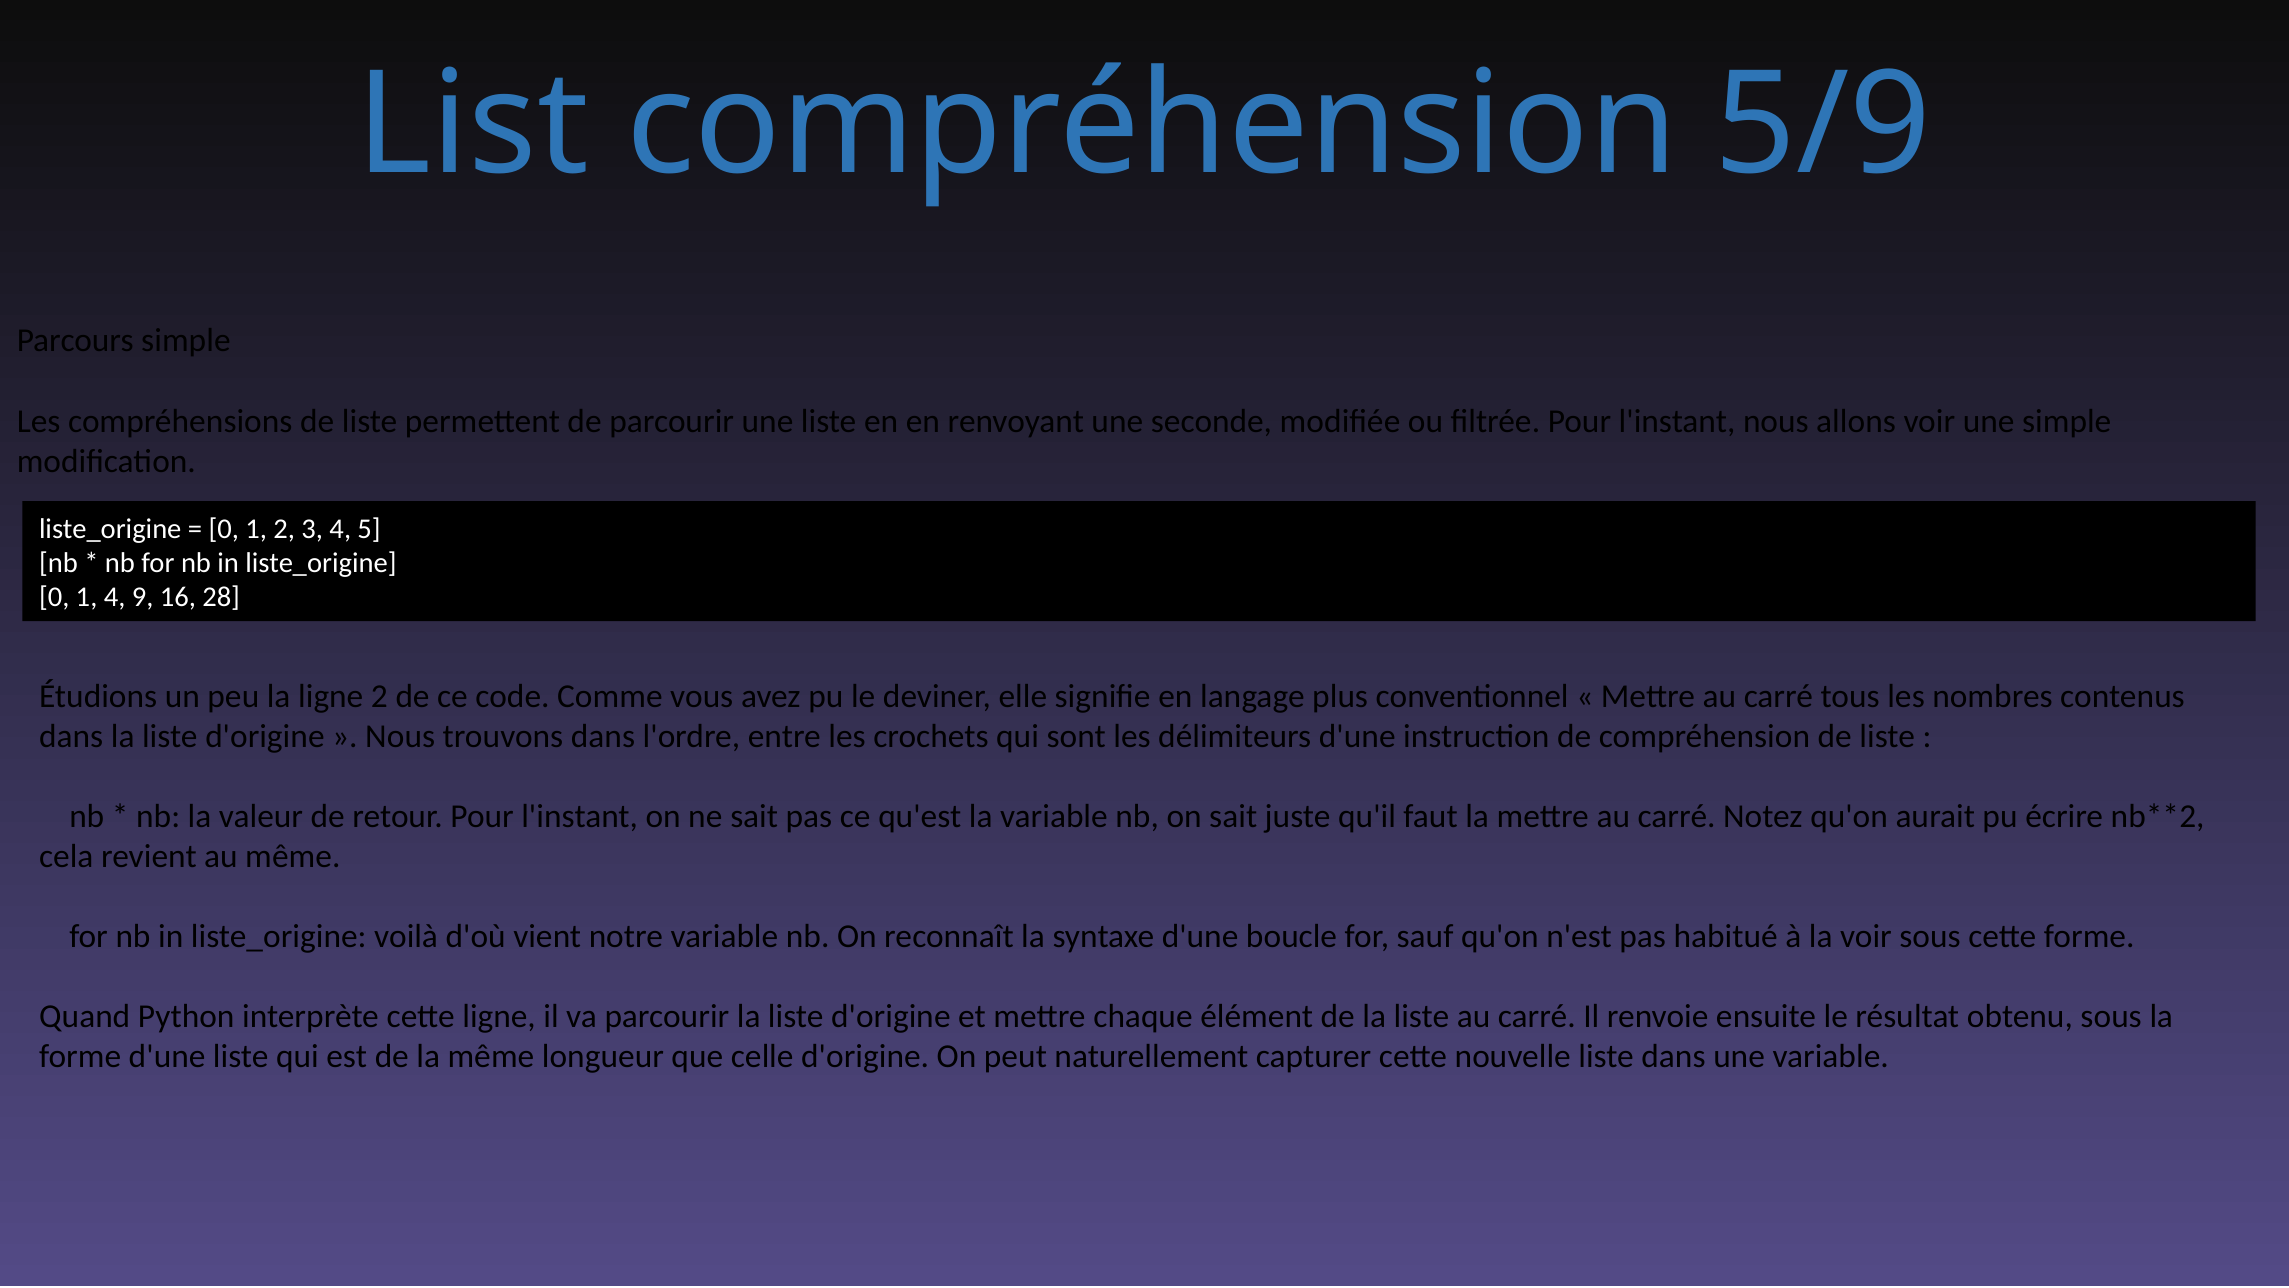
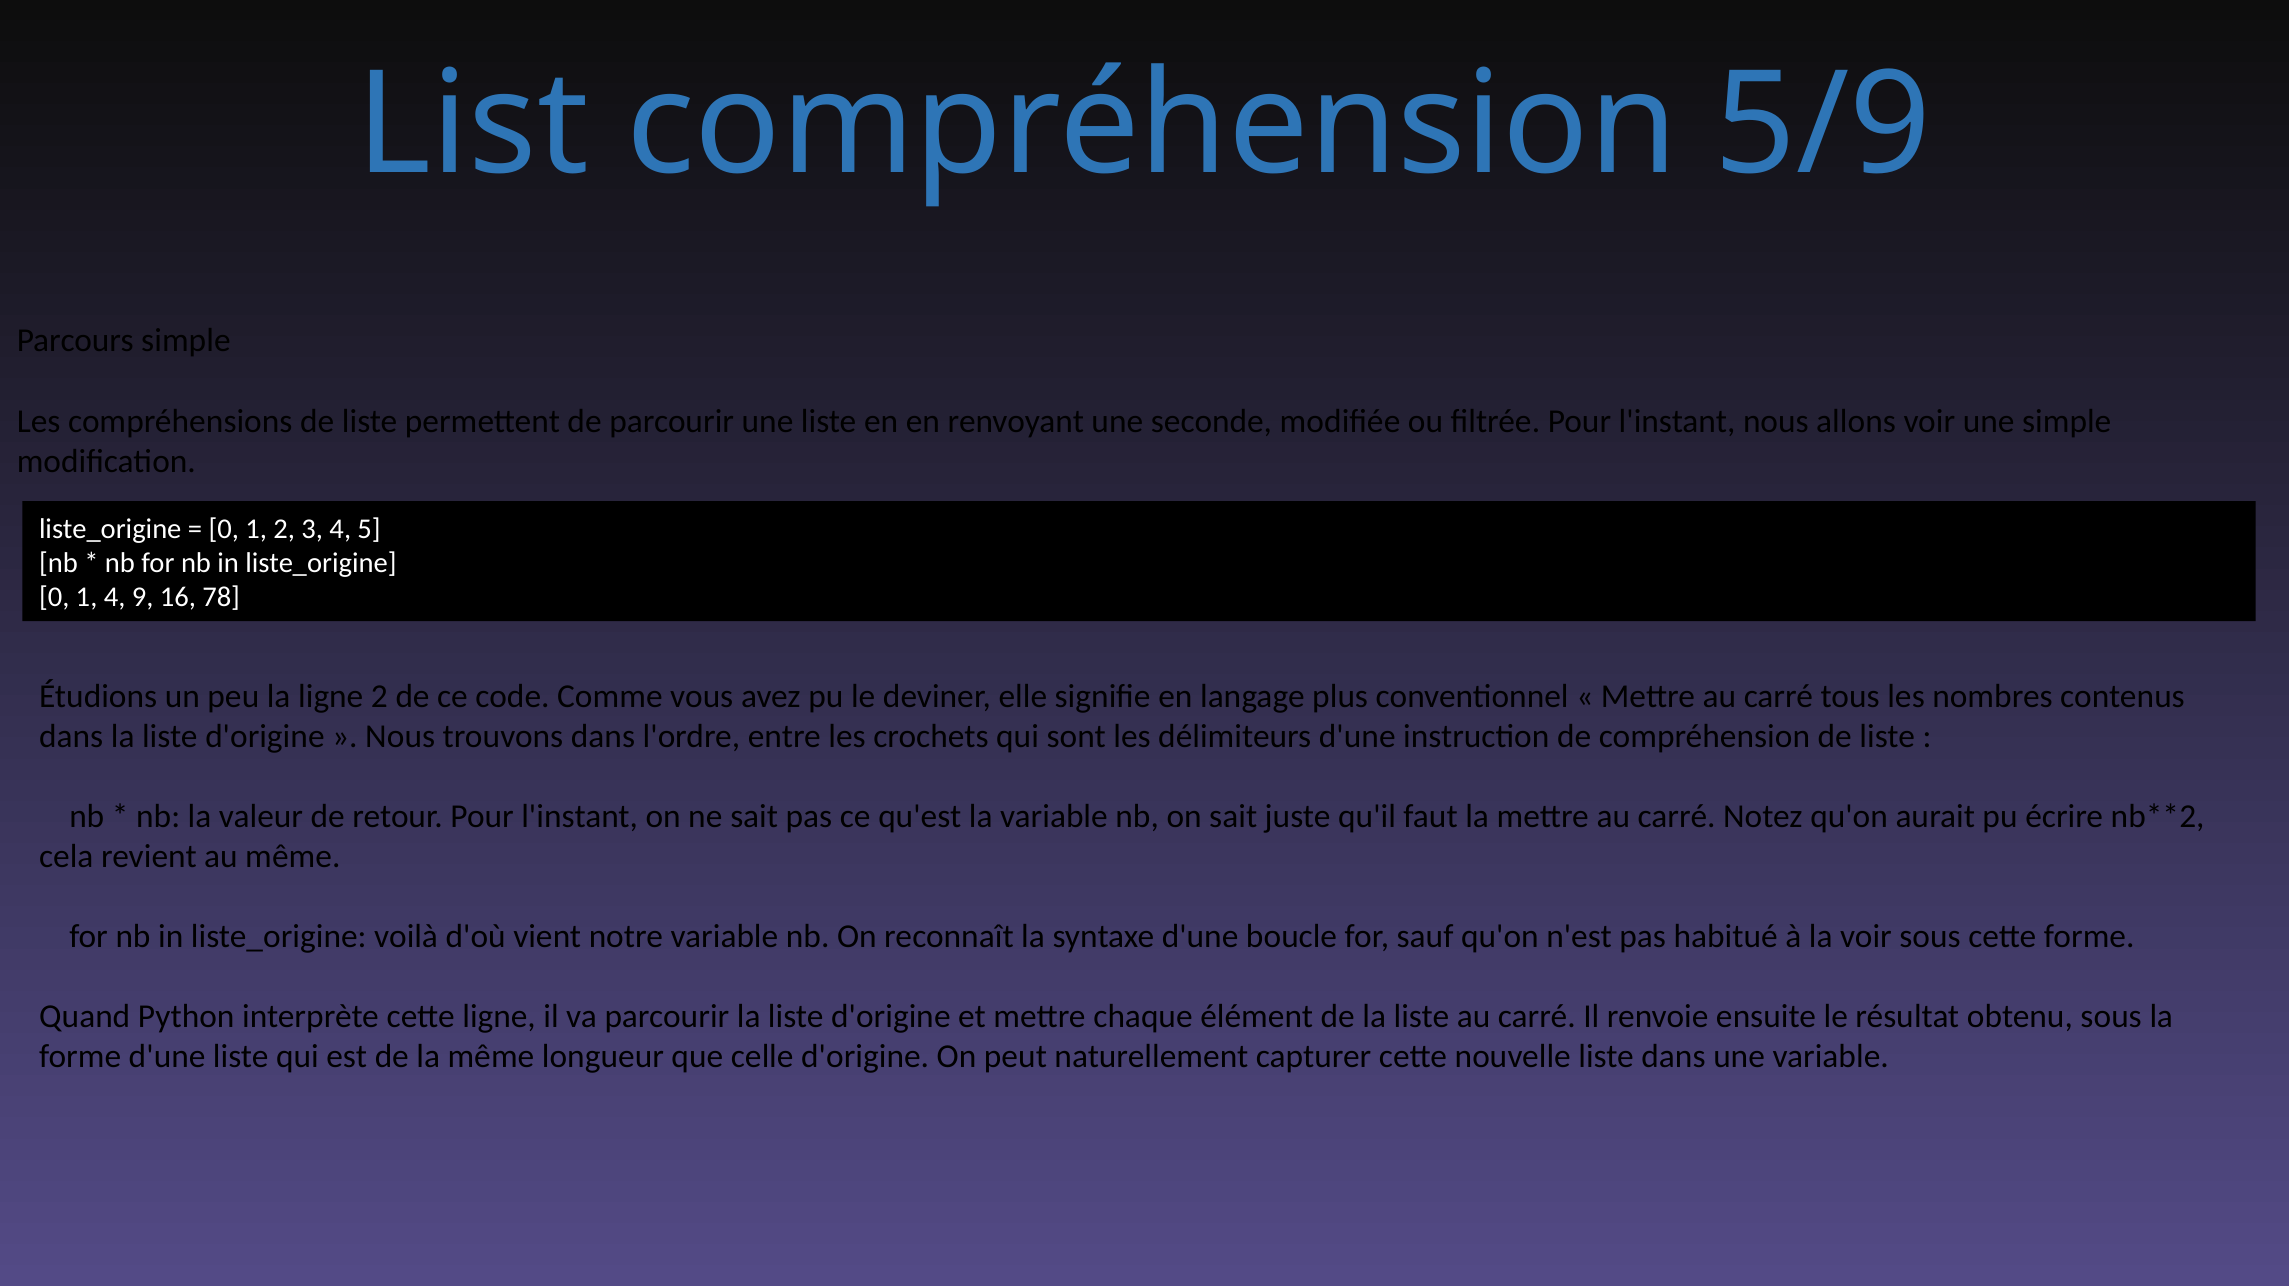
28: 28 -> 78 (221, 597)
